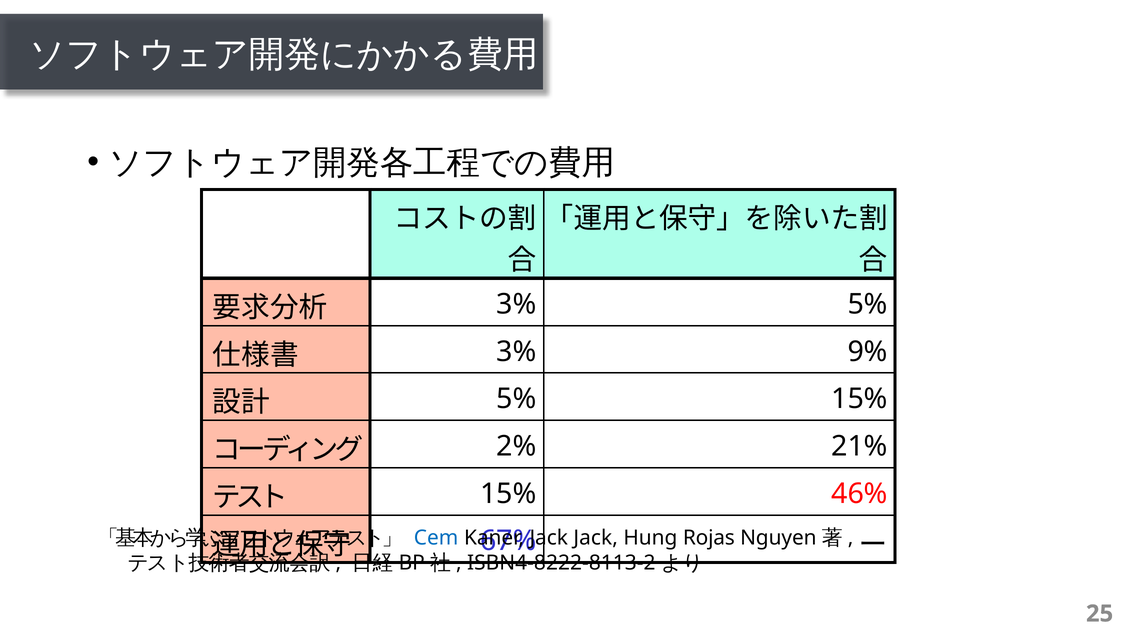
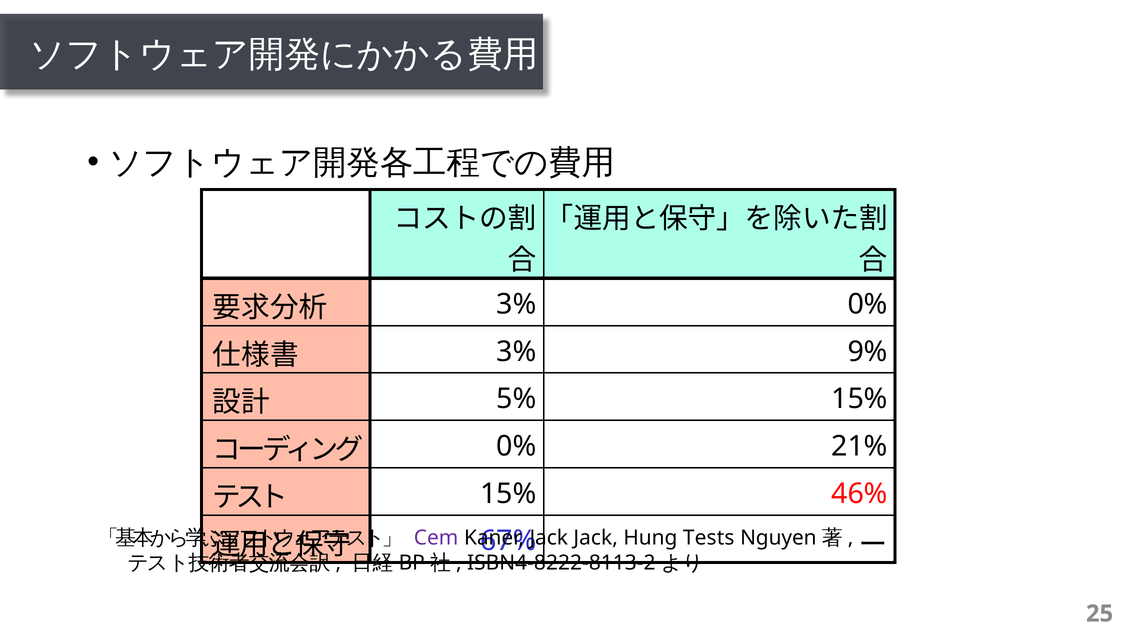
3% 5%: 5% -> 0% (868, 304)
2%: 2% -> 0% (516, 446)
Cem colour: blue -> purple (436, 538)
Rojas: Rojas -> Tests (709, 538)
